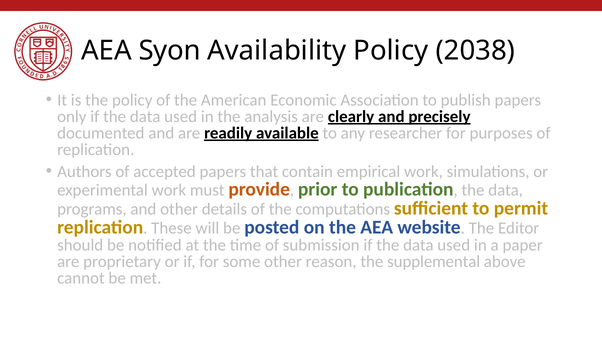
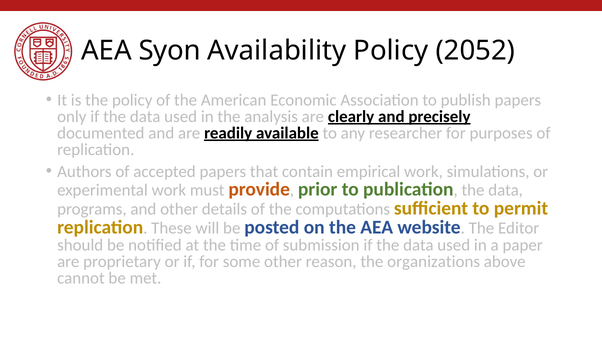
2038: 2038 -> 2052 (475, 51)
supplemental: supplemental -> organizations (434, 261)
